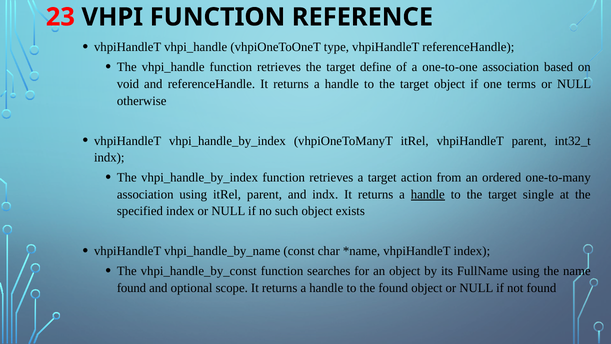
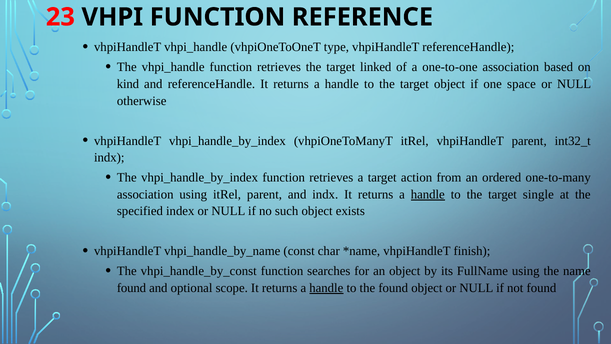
define: define -> linked (376, 67)
void: void -> kind (128, 84)
terms: terms -> space (521, 84)
vhpiHandleT index: index -> finish (472, 251)
handle underline: none -> present (326, 288)
